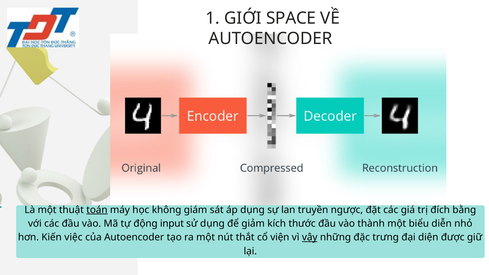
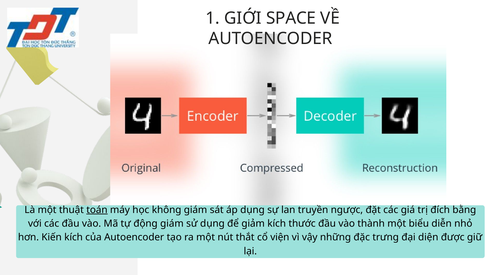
động input: input -> giám (172, 224)
Kiến việc: việc -> kích (74, 237)
vậy underline: present -> none (310, 237)
